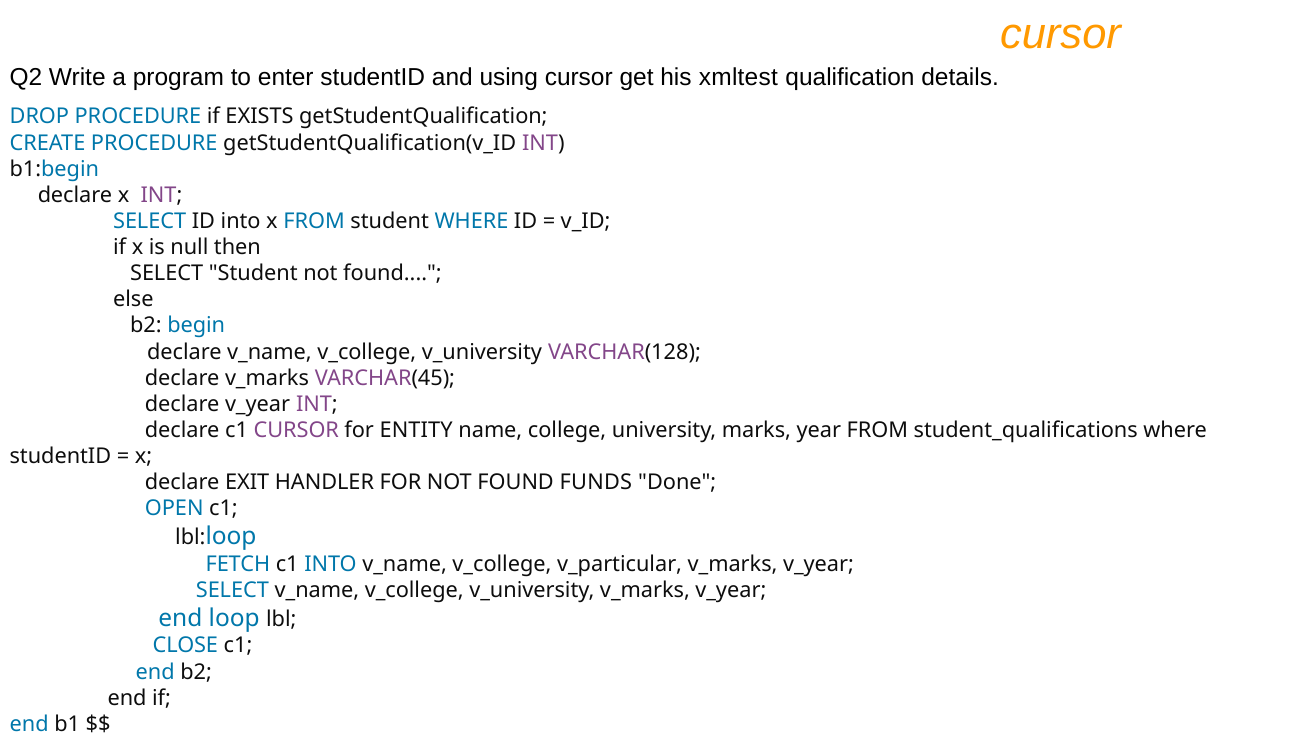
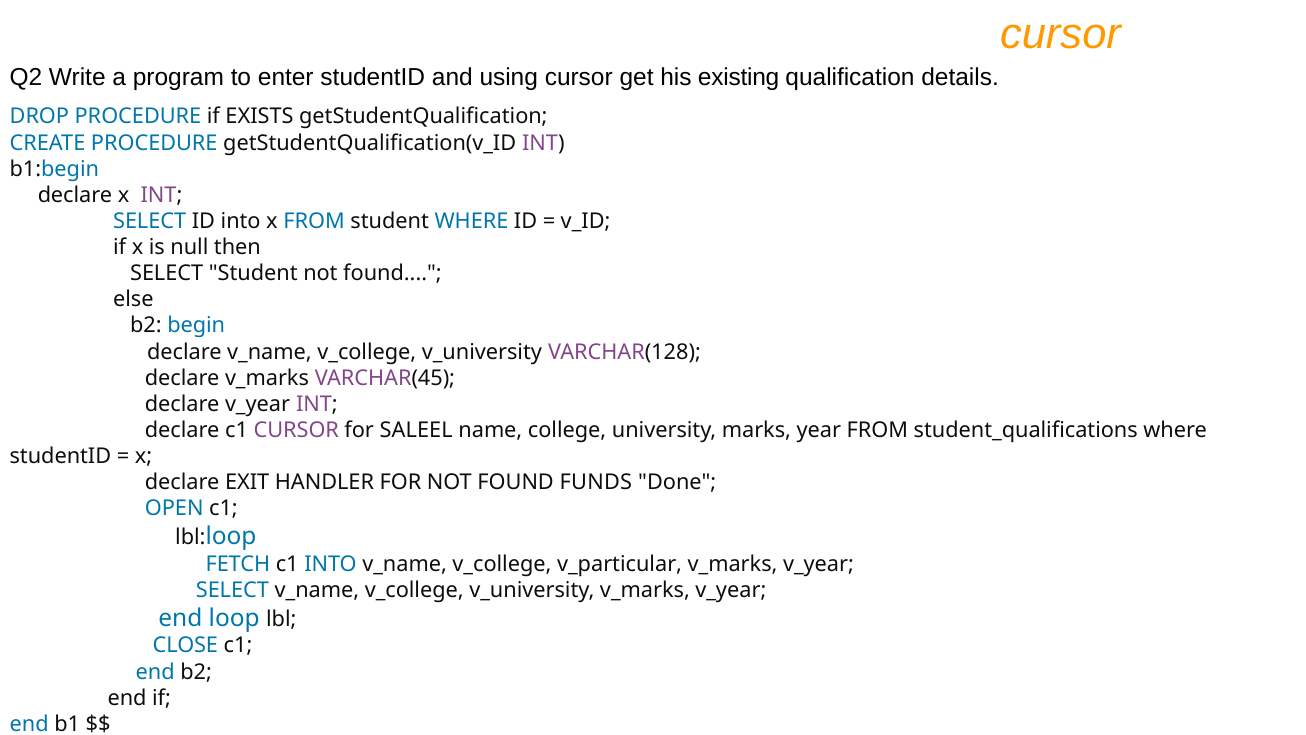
xmltest: xmltest -> existing (739, 77)
ENTITY: ENTITY -> SALEEL (416, 430)
